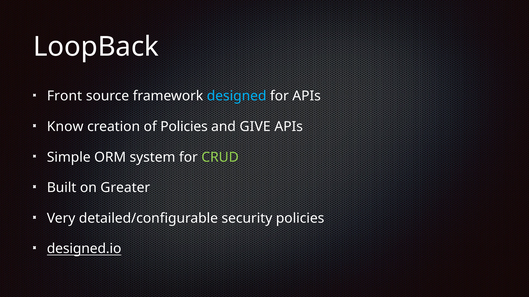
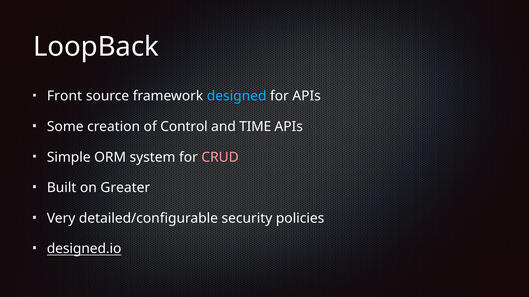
Know: Know -> Some (65, 127)
of Policies: Policies -> Control (184, 127)
GIVE: GIVE -> TIME (255, 127)
CRUD colour: light green -> pink (220, 157)
